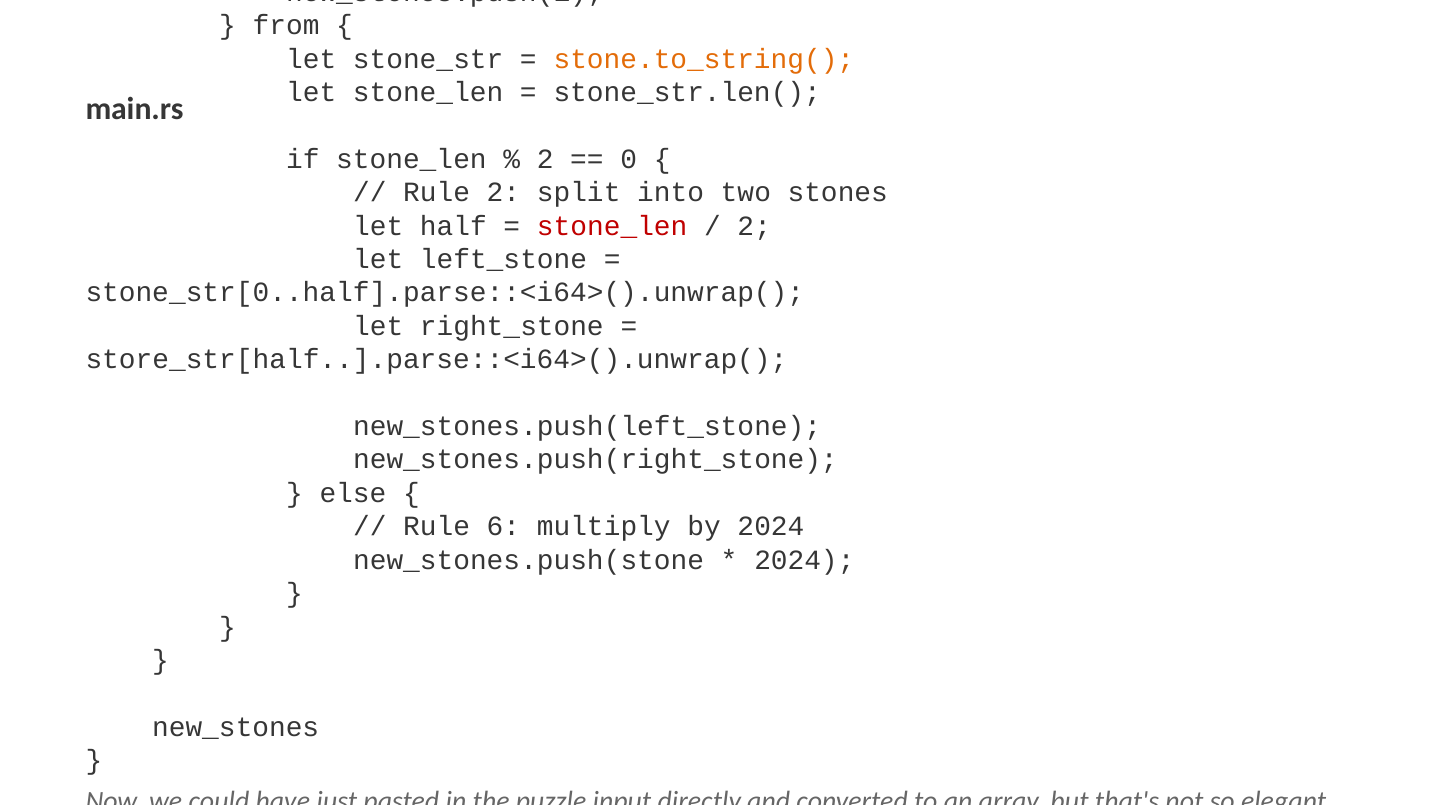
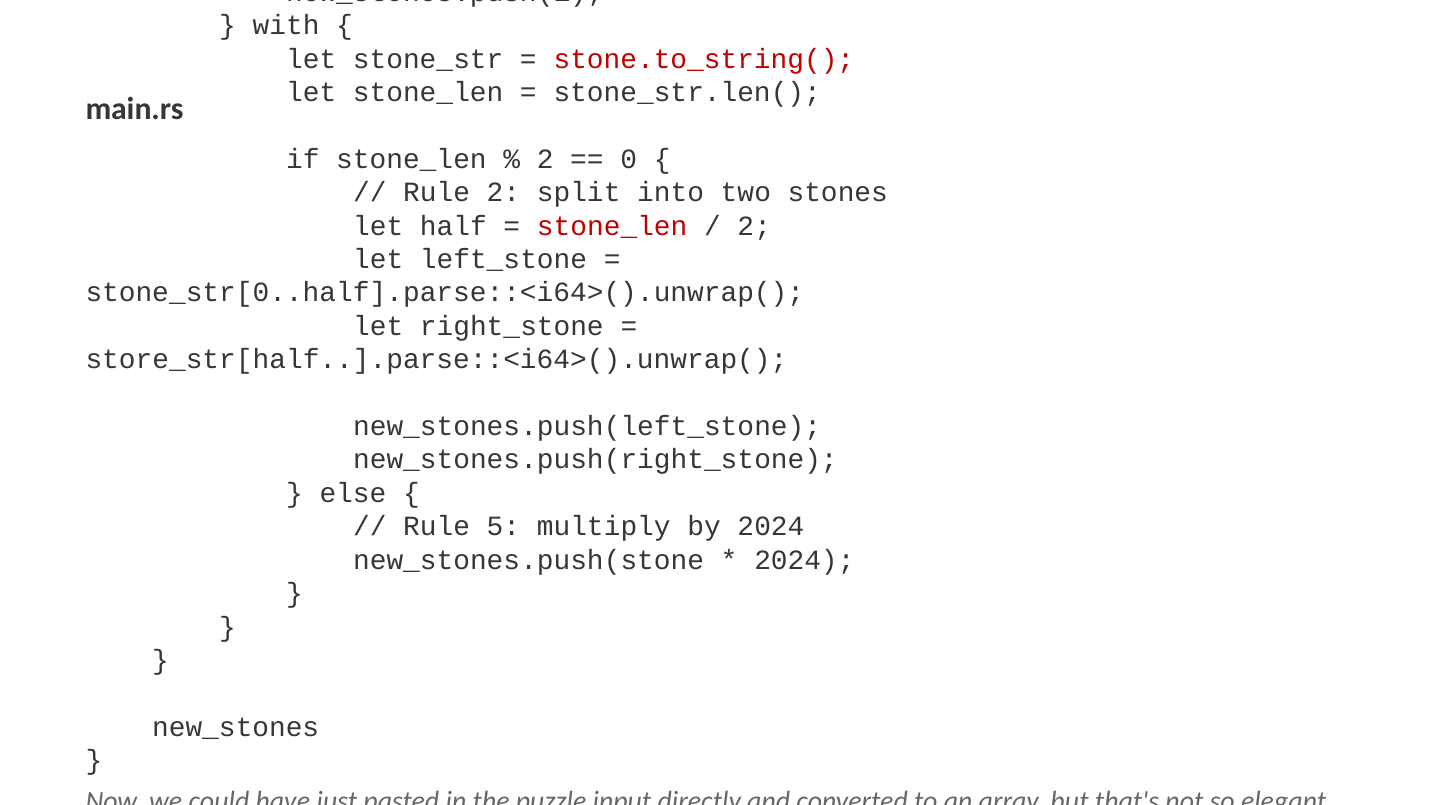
from: from -> with (286, 25)
stone.to_string( colour: orange -> red (704, 59)
6: 6 -> 5 (503, 526)
